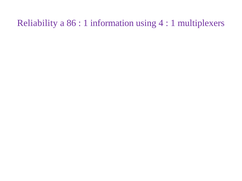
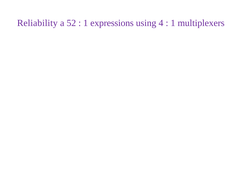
86: 86 -> 52 (71, 23)
information: information -> expressions (112, 23)
